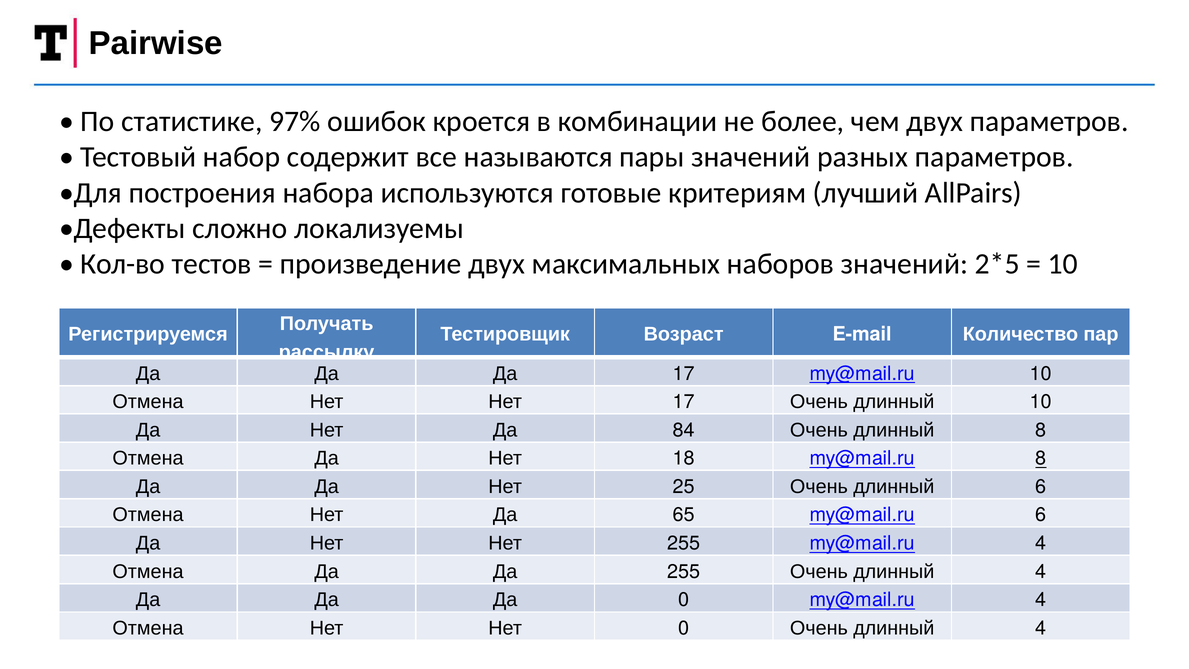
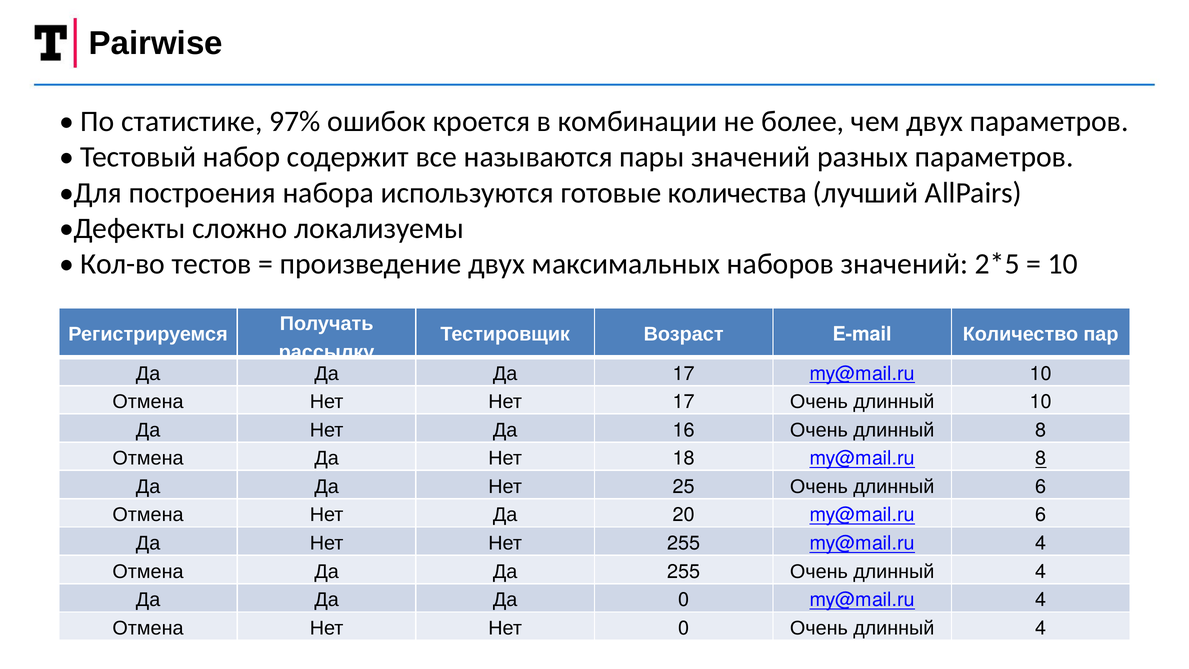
критериям: критериям -> количества (737, 193)
84: 84 -> 16 (684, 430)
65: 65 -> 20 (684, 515)
